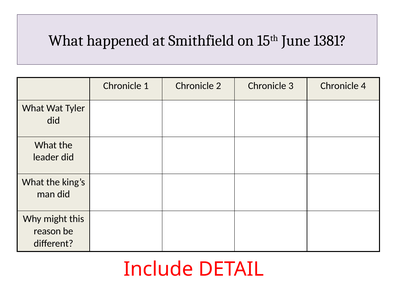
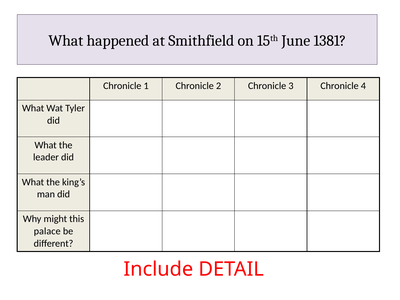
reason: reason -> palace (47, 231)
